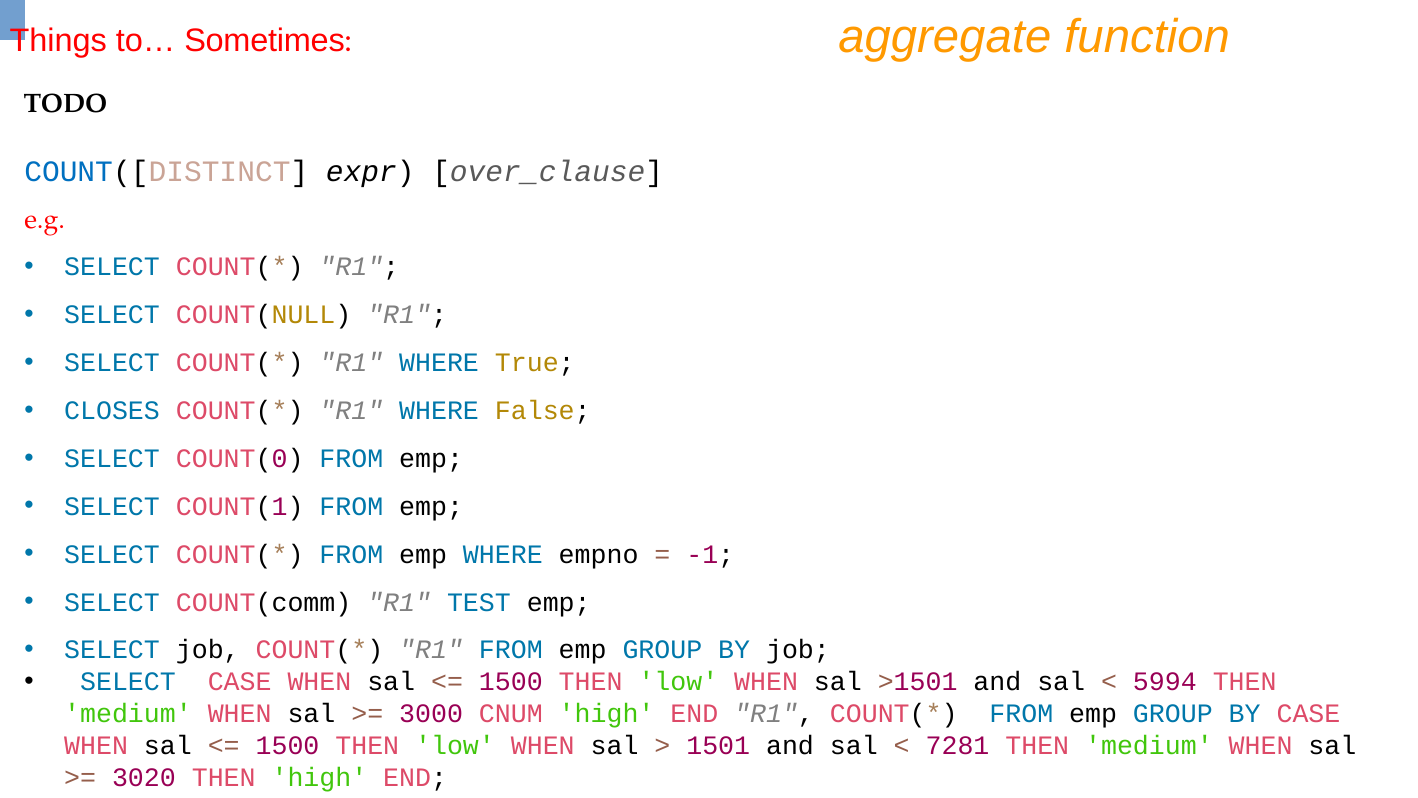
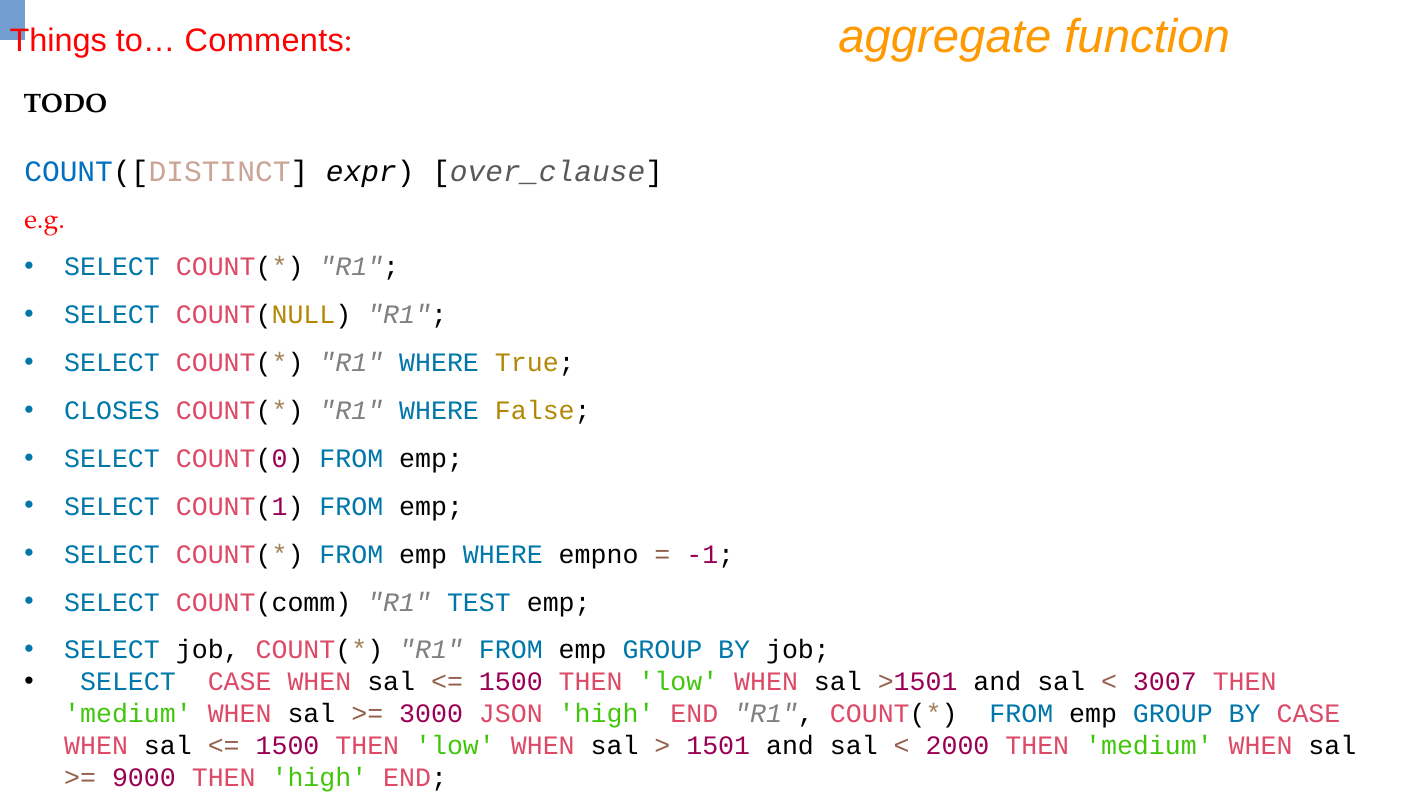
Sometimes: Sometimes -> Comments (264, 41)
5994: 5994 -> 3007 (1165, 682)
CNUM: CNUM -> JSON (511, 714)
7281: 7281 -> 2000 (958, 746)
3020: 3020 -> 9000 (144, 777)
